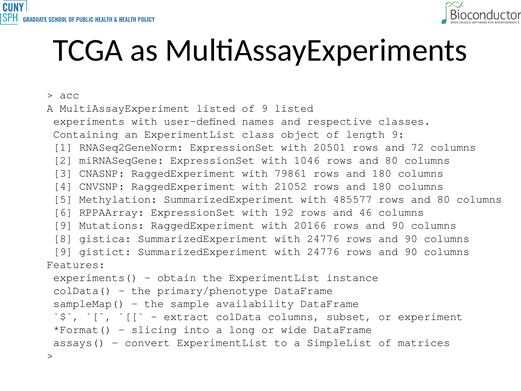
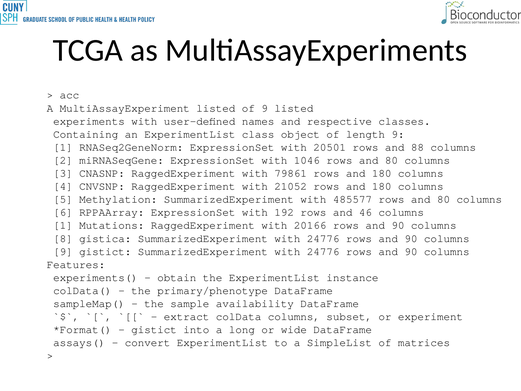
72: 72 -> 88 (417, 147)
9: 9 -> 1 (63, 225)
slicing: slicing -> gistict (154, 329)
